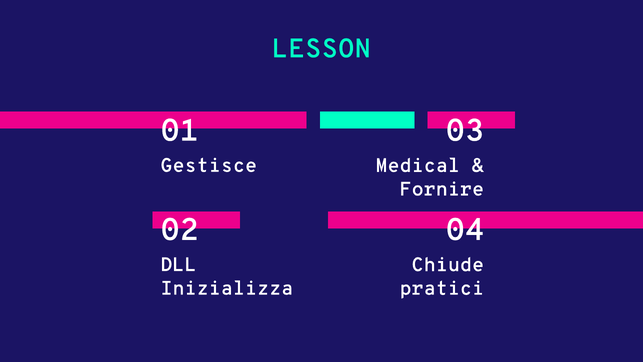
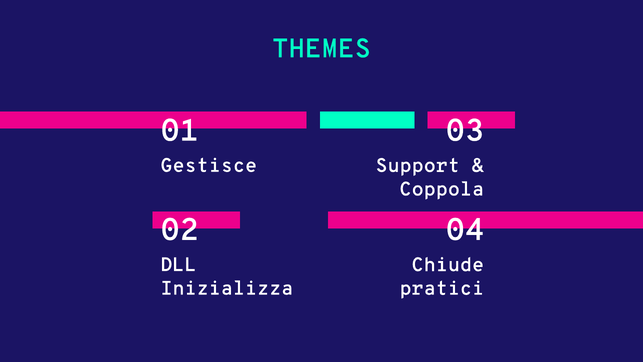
LESSON: LESSON -> THEMES (321, 48)
Medical: Medical -> Support (418, 165)
Fornire: Fornire -> Coppola (442, 189)
